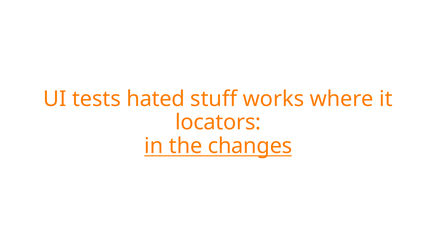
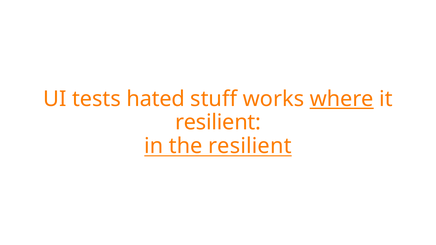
where underline: none -> present (342, 99)
locators: locators -> resilient (218, 122)
the changes: changes -> resilient (250, 146)
